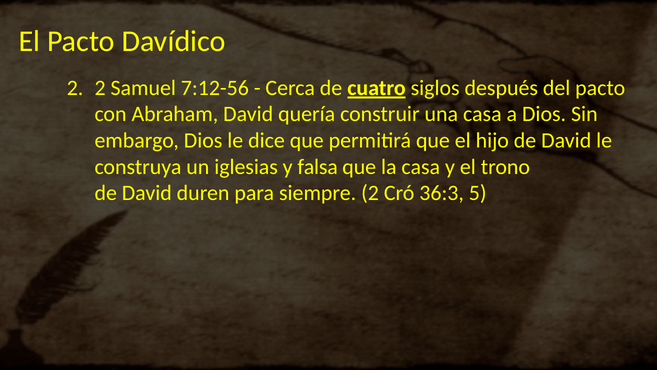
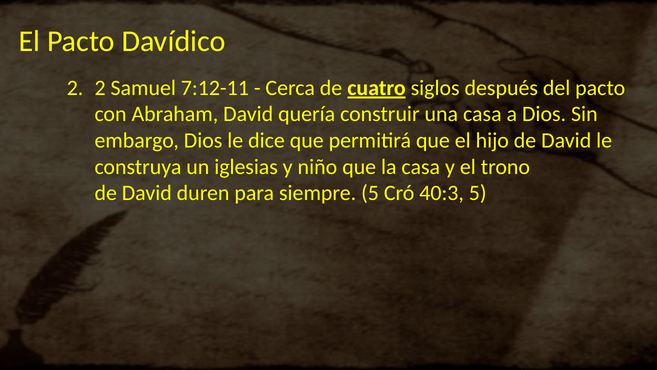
7:12-56: 7:12-56 -> 7:12-11 (215, 88)
falsa: falsa -> niño (317, 167)
siempre 2: 2 -> 5 (370, 193)
36:3: 36:3 -> 40:3 (442, 193)
